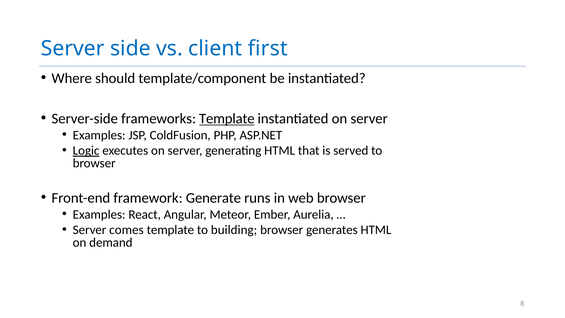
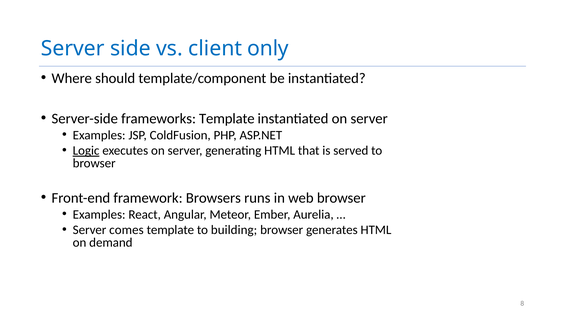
first: first -> only (268, 49)
Template underline: present -> none (227, 119)
Generate: Generate -> Browsers (213, 198)
